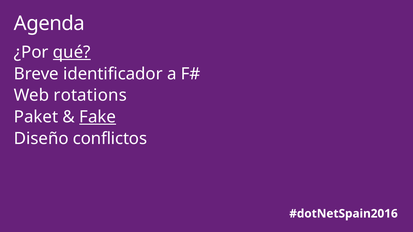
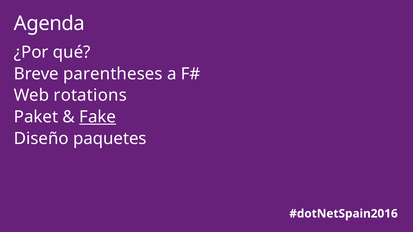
qué underline: present -> none (72, 52)
identificador: identificador -> parentheses (113, 74)
conflictos: conflictos -> paquetes (110, 139)
